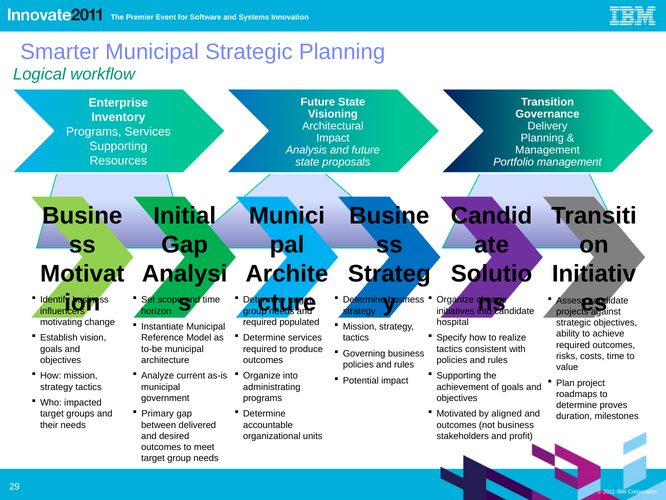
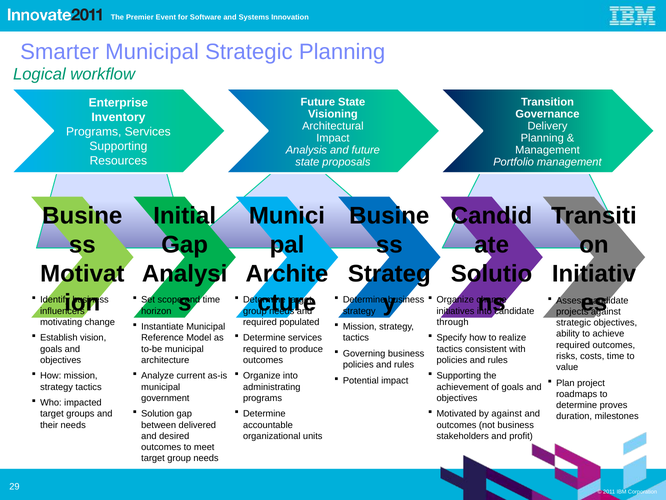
hospital: hospital -> through (453, 322)
Primary: Primary -> Solution (158, 413)
by aligned: aligned -> against (507, 414)
